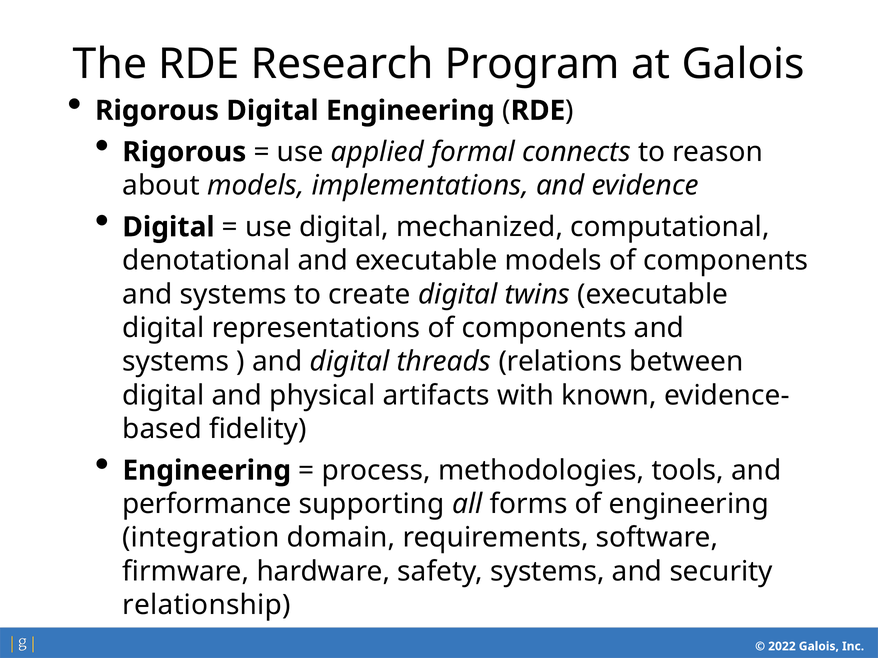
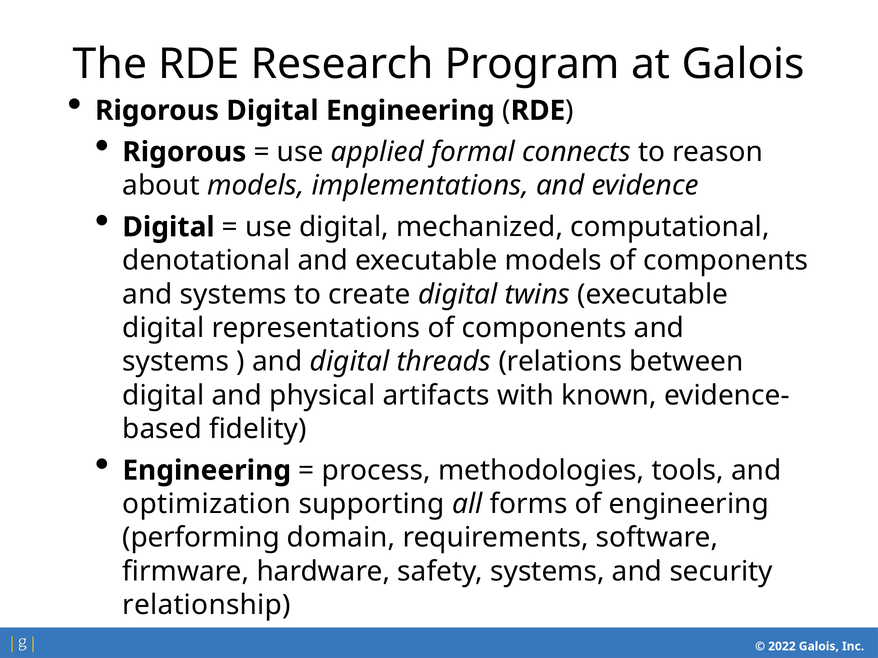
performance: performance -> optimization (207, 504)
integration: integration -> performing (201, 538)
